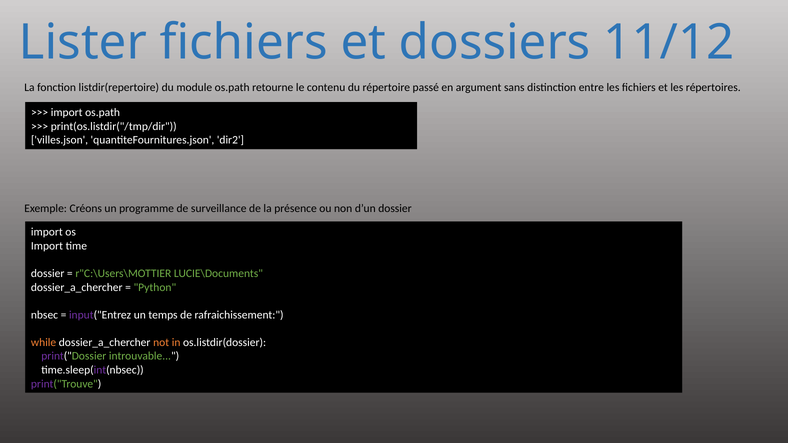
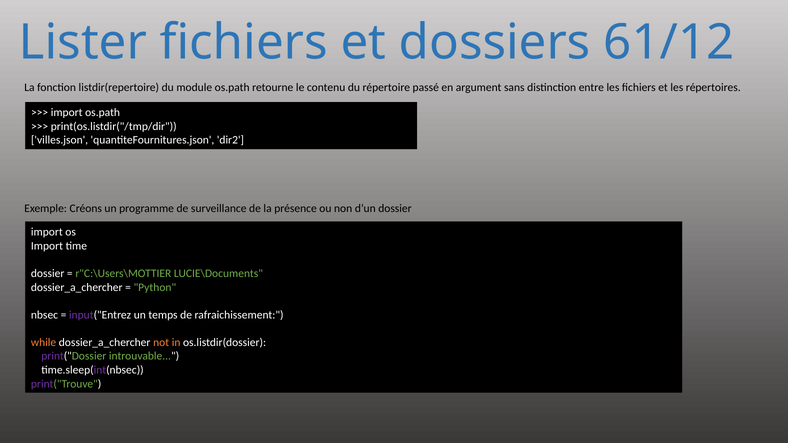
11/12: 11/12 -> 61/12 (669, 43)
